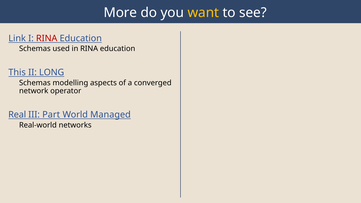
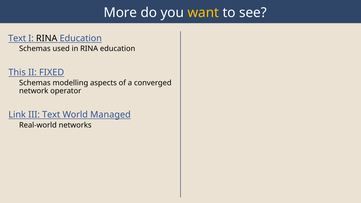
Link: Link -> Text (17, 38)
RINA colour: red -> black (47, 38)
LONG: LONG -> FIXED (52, 73)
Real: Real -> Link (17, 115)
III Part: Part -> Text (51, 115)
